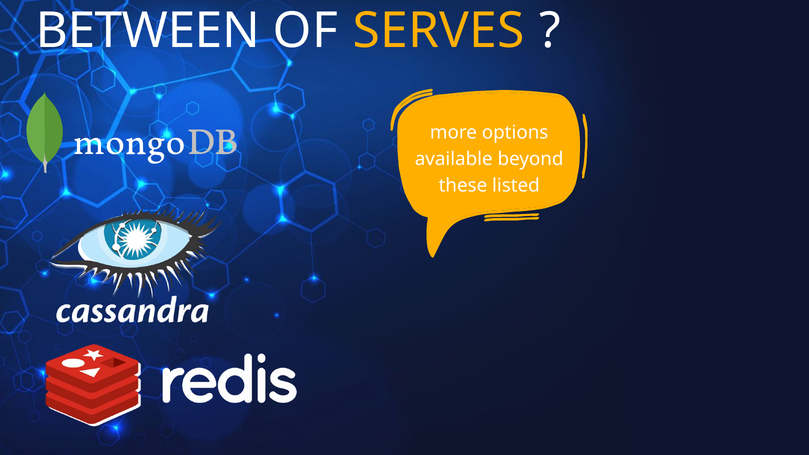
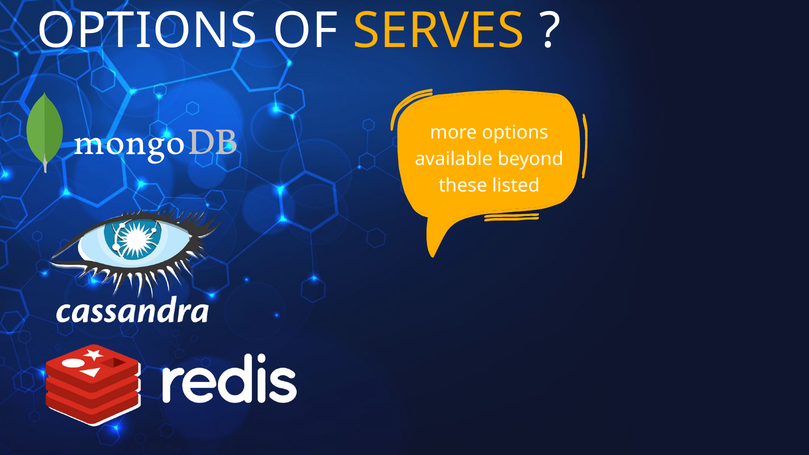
BETWEEN: BETWEEN -> OPTIONS (147, 31)
